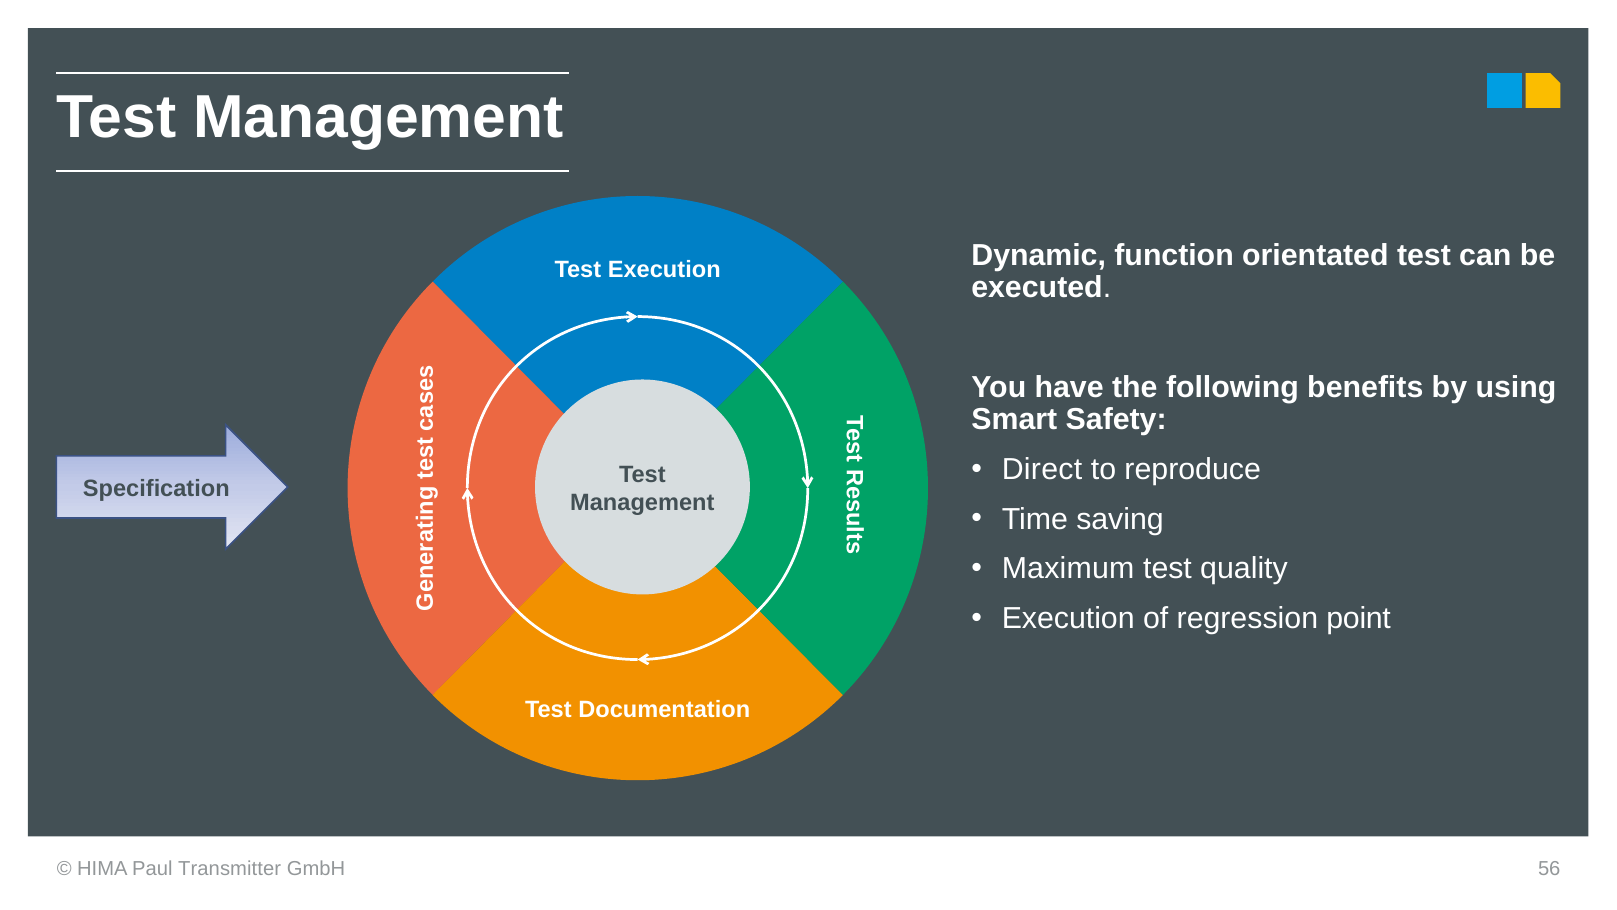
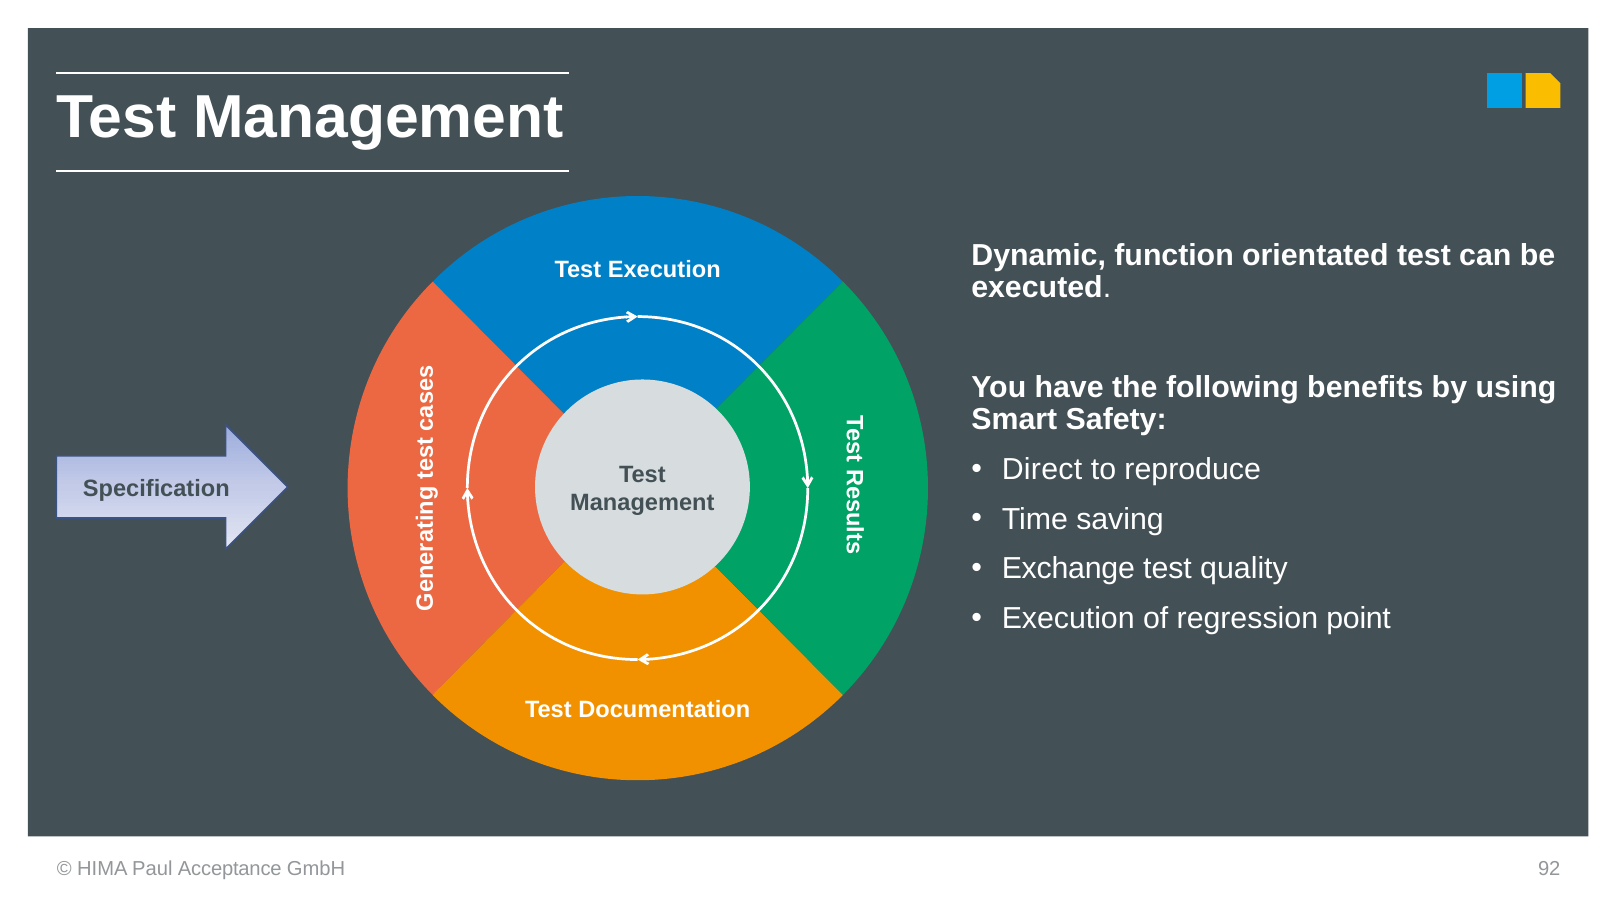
Maximum: Maximum -> Exchange (1068, 568)
Transmitter: Transmitter -> Acceptance (230, 869)
56: 56 -> 92 (1549, 869)
